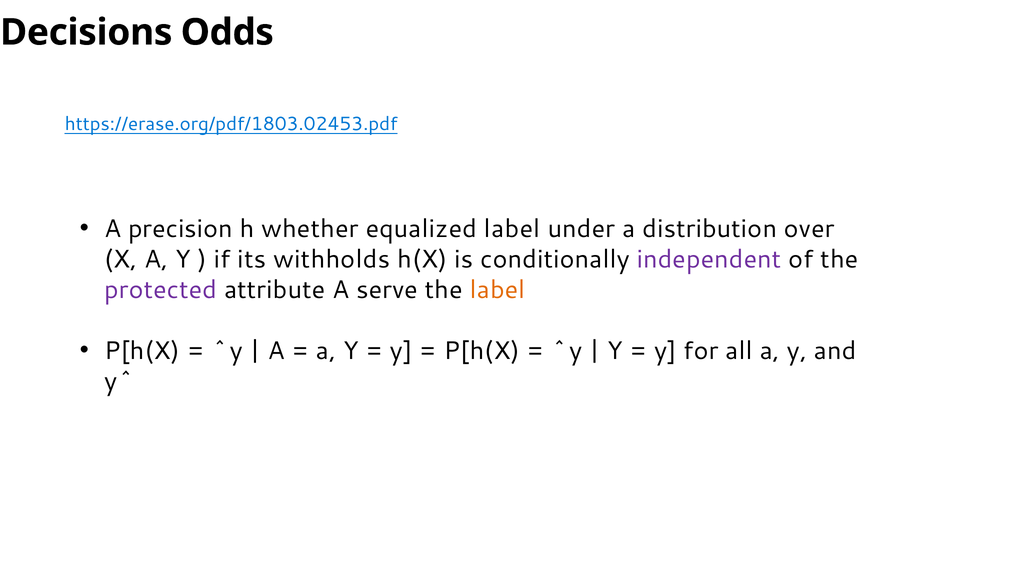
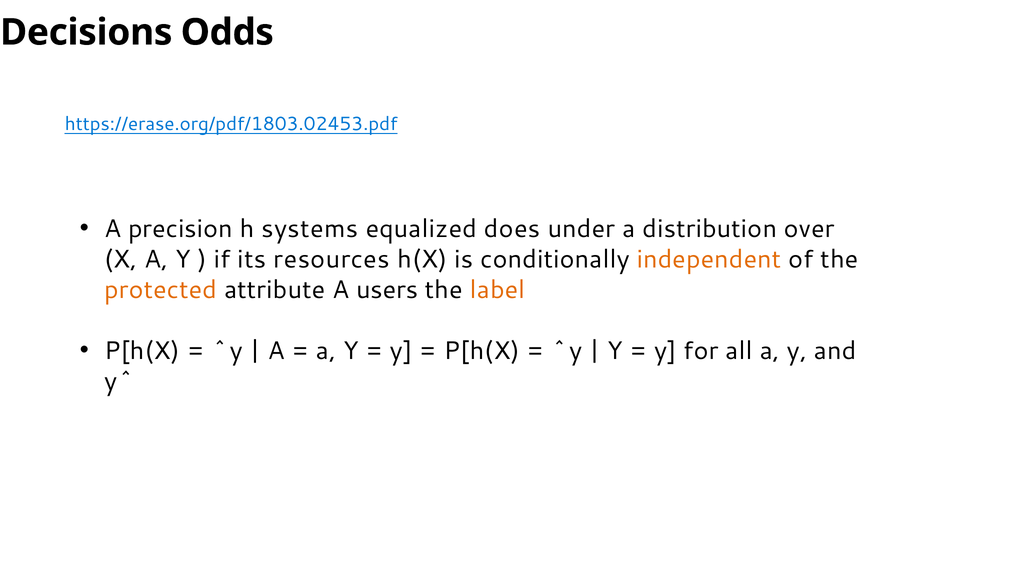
whether: whether -> systems (310, 229)
equalized label: label -> does (512, 229)
withholds: withholds -> resources (332, 259)
independent colour: purple -> orange (709, 259)
protected colour: purple -> orange (161, 290)
serve: serve -> users (387, 290)
